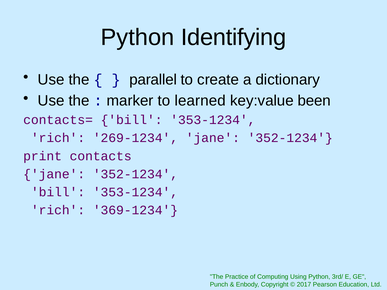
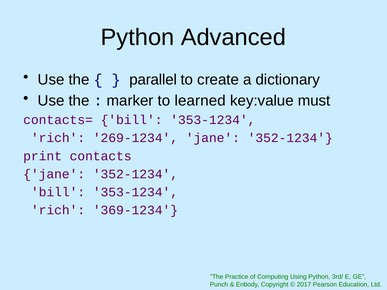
Identifying: Identifying -> Advanced (233, 37)
been: been -> must (314, 101)
